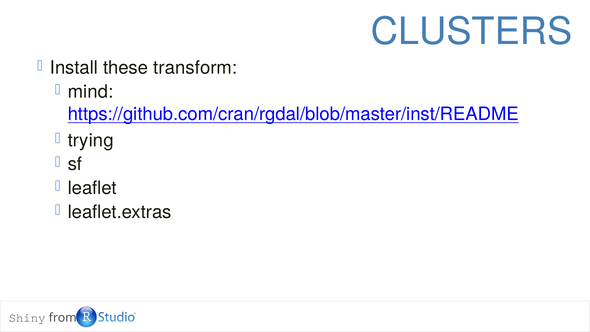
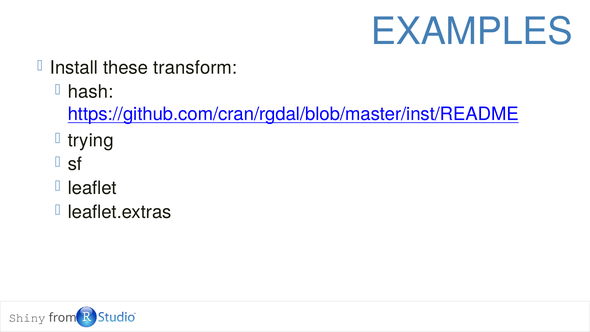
CLUSTERS: CLUSTERS -> EXAMPLES (472, 32)
mind: mind -> hash (91, 92)
